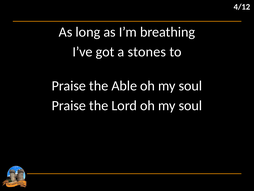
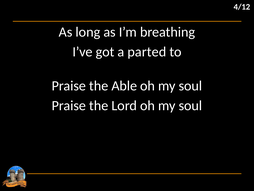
stones: stones -> parted (147, 52)
